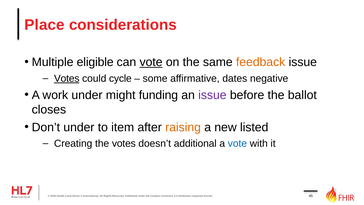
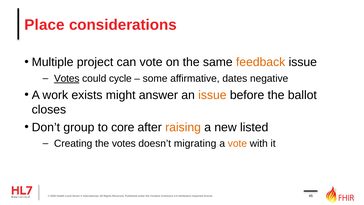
eligible: eligible -> project (95, 62)
vote underline: present -> none (151, 62)
work under: under -> exists (87, 95)
funding: funding -> answer (158, 95)
issue colour: purple -> orange (212, 95)
Don’t under: under -> group (79, 127)
item: item -> core (123, 127)
additional: additional -> migrating (195, 143)
vote colour: blue -> orange (237, 143)
